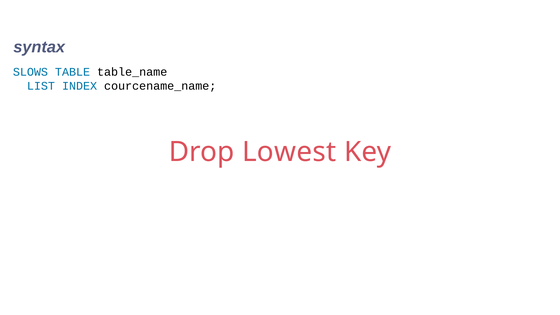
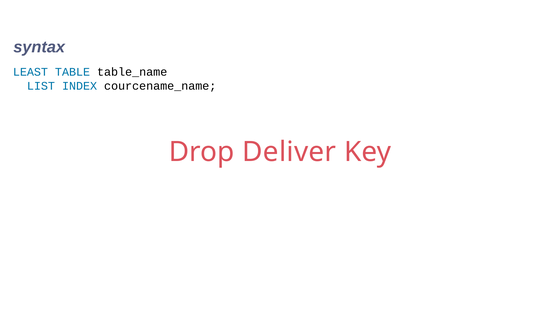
SLOWS: SLOWS -> LEAST (30, 72)
Lowest: Lowest -> Deliver (289, 152)
